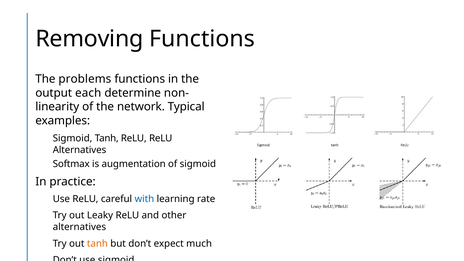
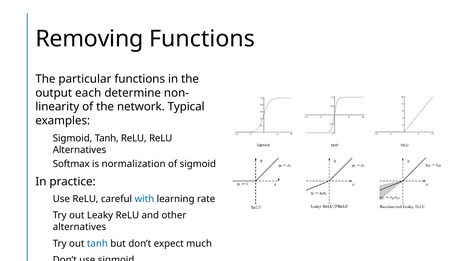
problems: problems -> particular (85, 79)
augmentation: augmentation -> normalization (134, 164)
tanh colour: orange -> blue (97, 244)
